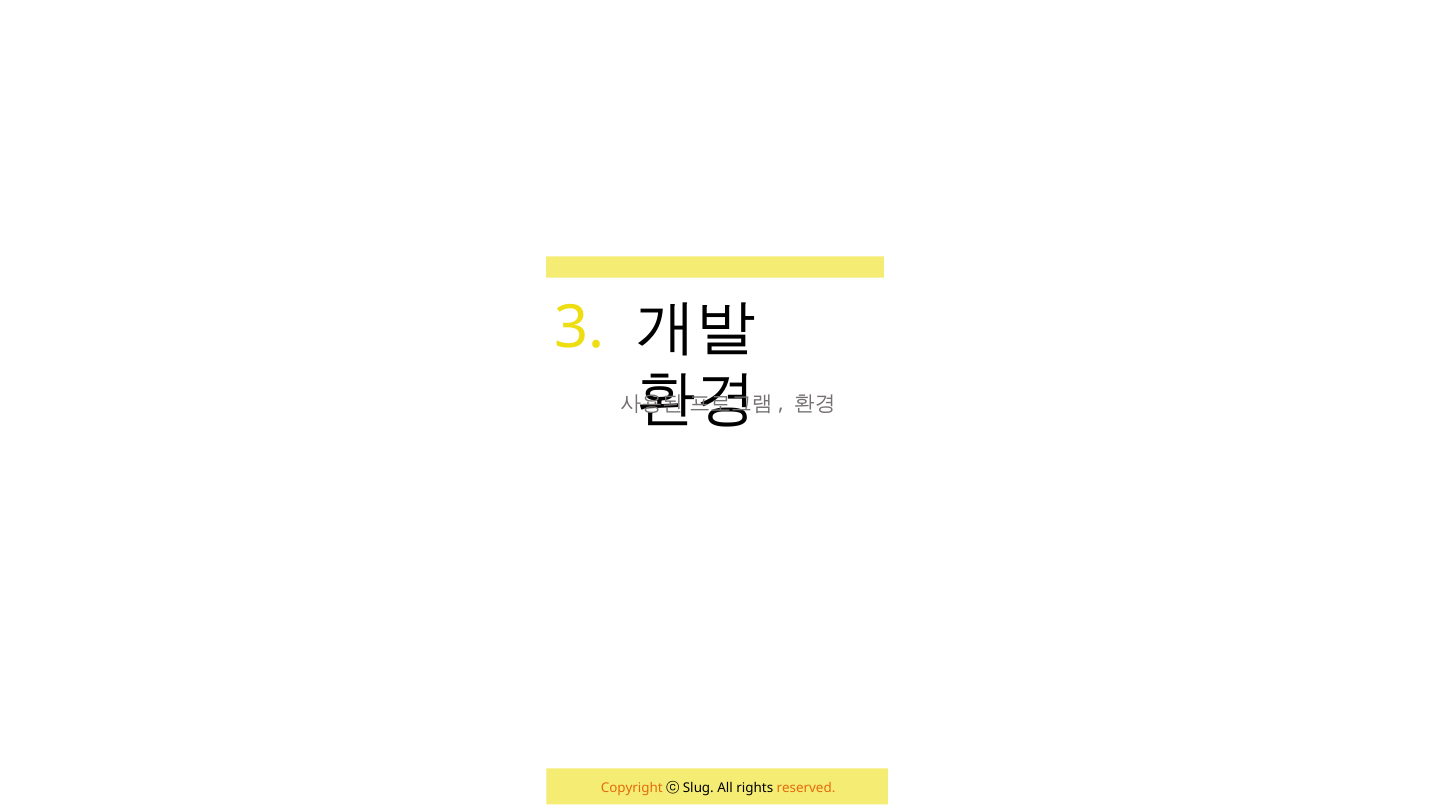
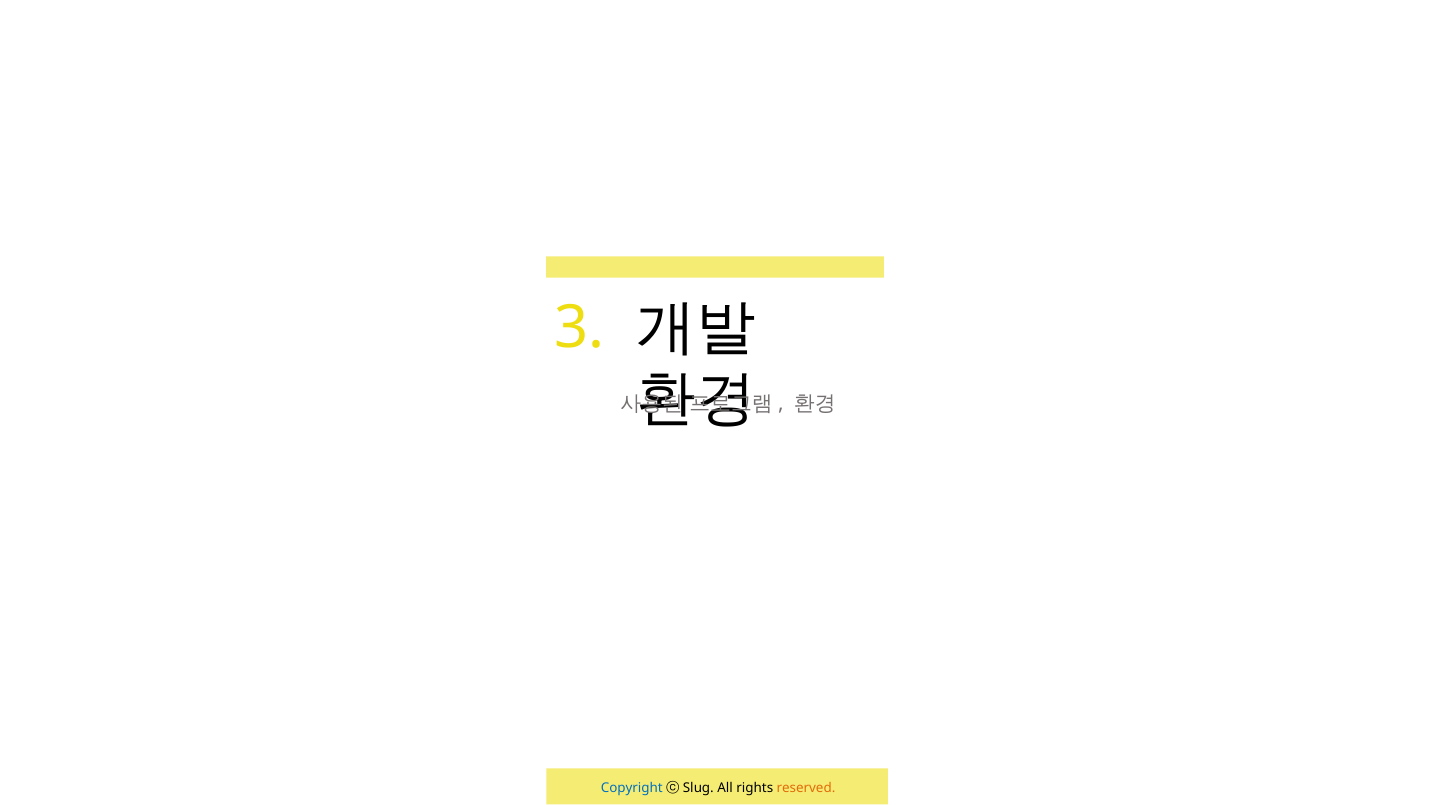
Copyright colour: orange -> blue (632, 788)
